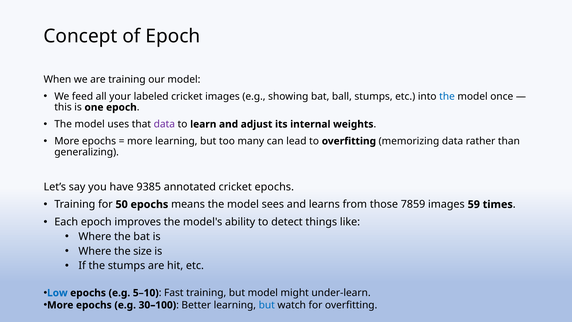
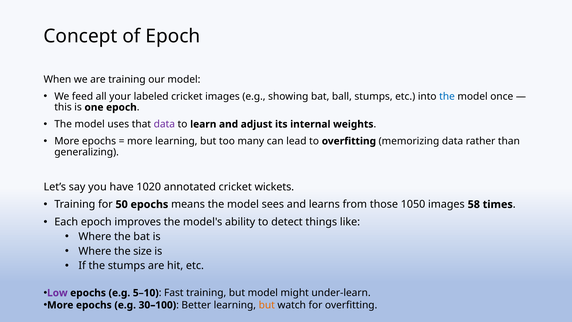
9385: 9385 -> 1020 (149, 187)
cricket epochs: epochs -> wickets (274, 187)
7859: 7859 -> 1050 (413, 204)
59: 59 -> 58 (474, 204)
Low colour: blue -> purple (57, 293)
but colour: blue -> orange (267, 305)
